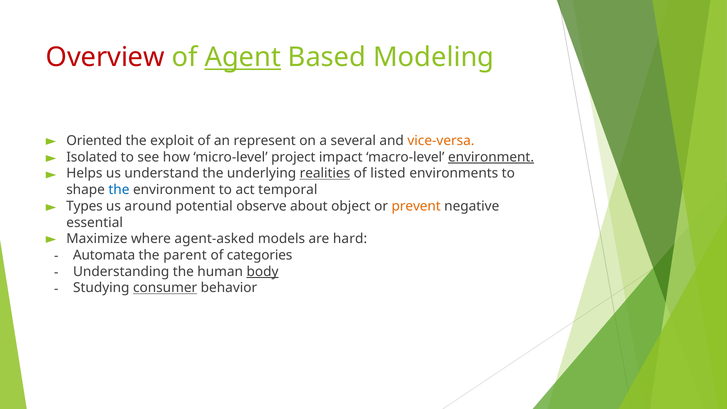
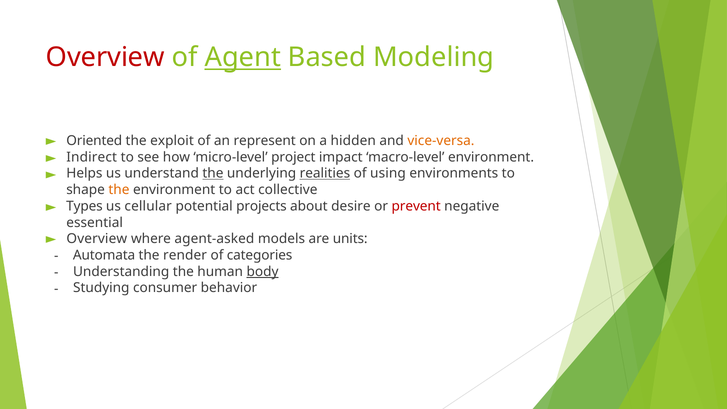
several: several -> hidden (353, 141)
Isolated: Isolated -> Indirect (92, 157)
environment underline: present -> none (491, 157)
the underline: none -> present (213, 173)
listed: listed -> using (388, 173)
the colour: blue -> orange (119, 190)
temporal: temporal -> collective (288, 190)
around: around -> cellular (148, 206)
observe: observe -> projects (261, 206)
object: object -> desire (351, 206)
prevent colour: orange -> red (416, 206)
Maximize: Maximize -> Overview (97, 239)
hard: hard -> units (350, 239)
parent: parent -> render (185, 255)
consumer underline: present -> none (165, 288)
